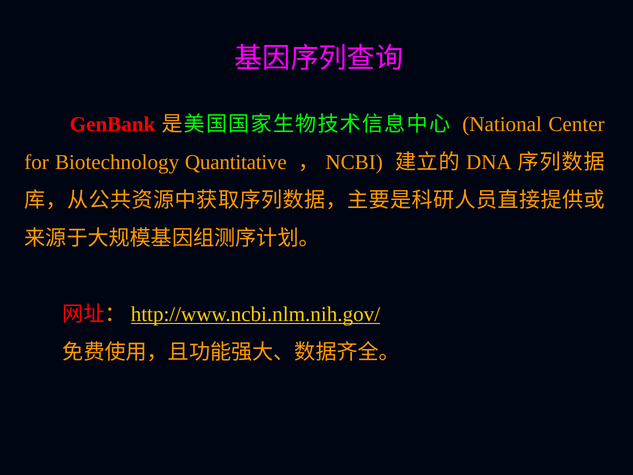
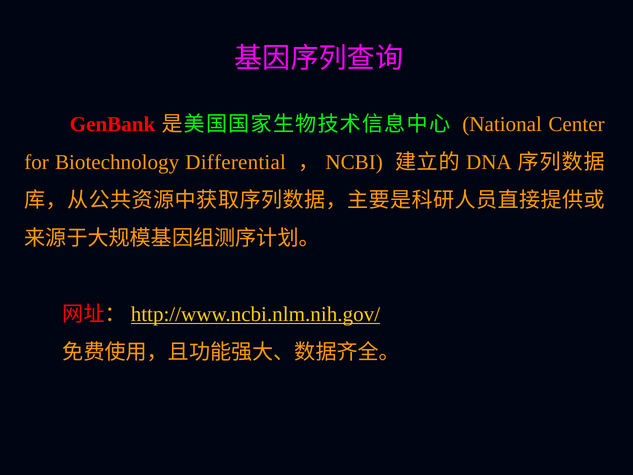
Quantitative: Quantitative -> Differential (236, 162)
